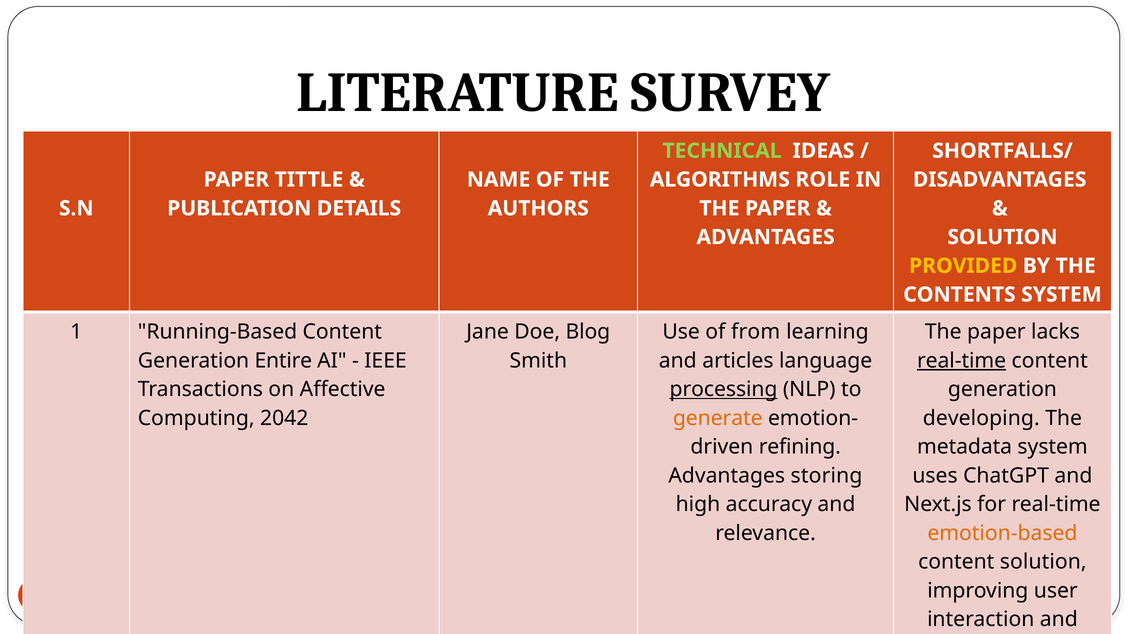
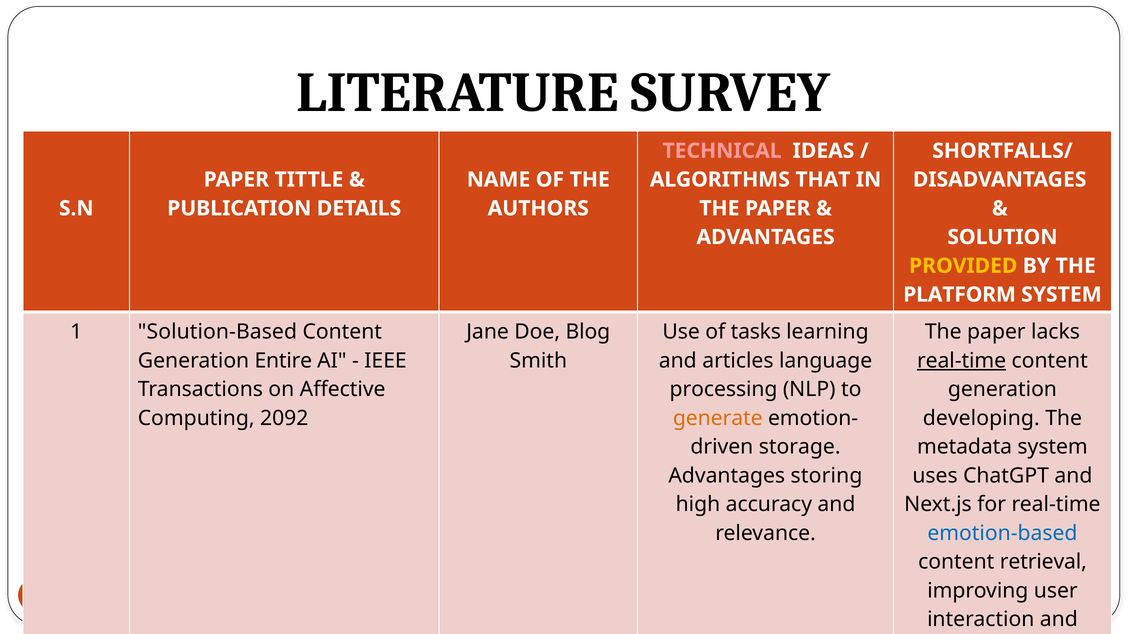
TECHNICAL colour: light green -> pink (722, 151)
ROLE: ROLE -> THAT (823, 180)
CONTENTS: CONTENTS -> PLATFORM (960, 295)
Running-Based: Running-Based -> Solution-Based (217, 332)
from: from -> tasks (756, 332)
processing underline: present -> none (724, 390)
2042: 2042 -> 2092 (284, 418)
refining: refining -> storage (800, 447)
emotion-based colour: orange -> blue (1002, 534)
content solution: solution -> retrieval (1043, 562)
